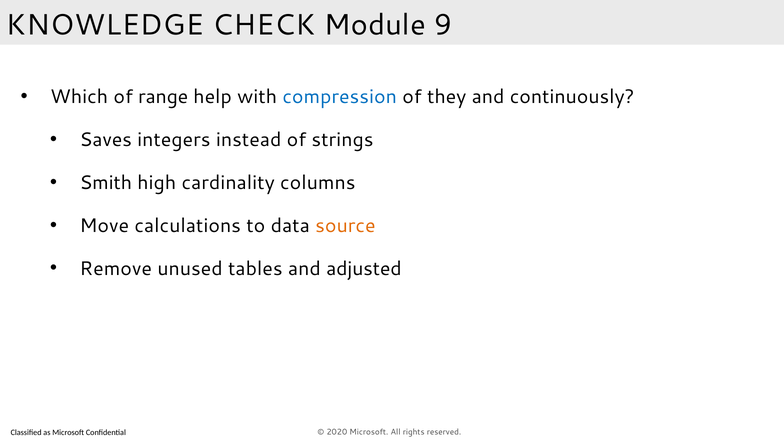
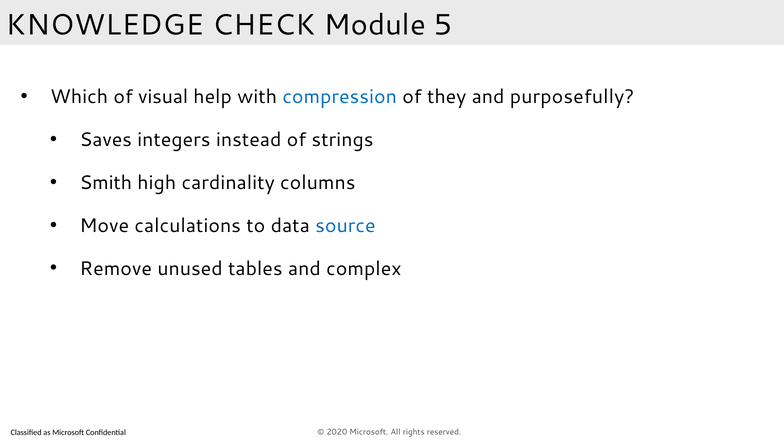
9: 9 -> 5 (443, 25)
range: range -> visual (163, 97)
continuously: continuously -> purposefully (572, 97)
source colour: orange -> blue (345, 226)
adjusted: adjusted -> complex (364, 269)
